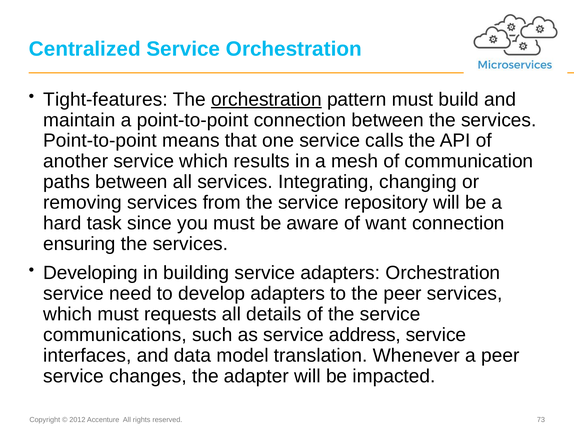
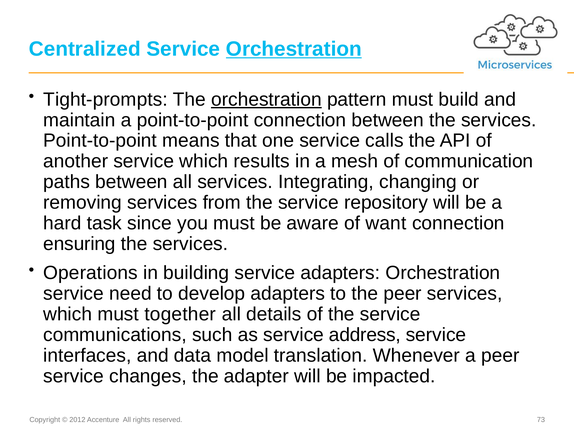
Orchestration underline: none -> present (294, 49)
Tight-features: Tight-features -> Tight-prompts (106, 100)
Developing: Developing -> Operations (90, 273)
requests: requests -> together (180, 315)
